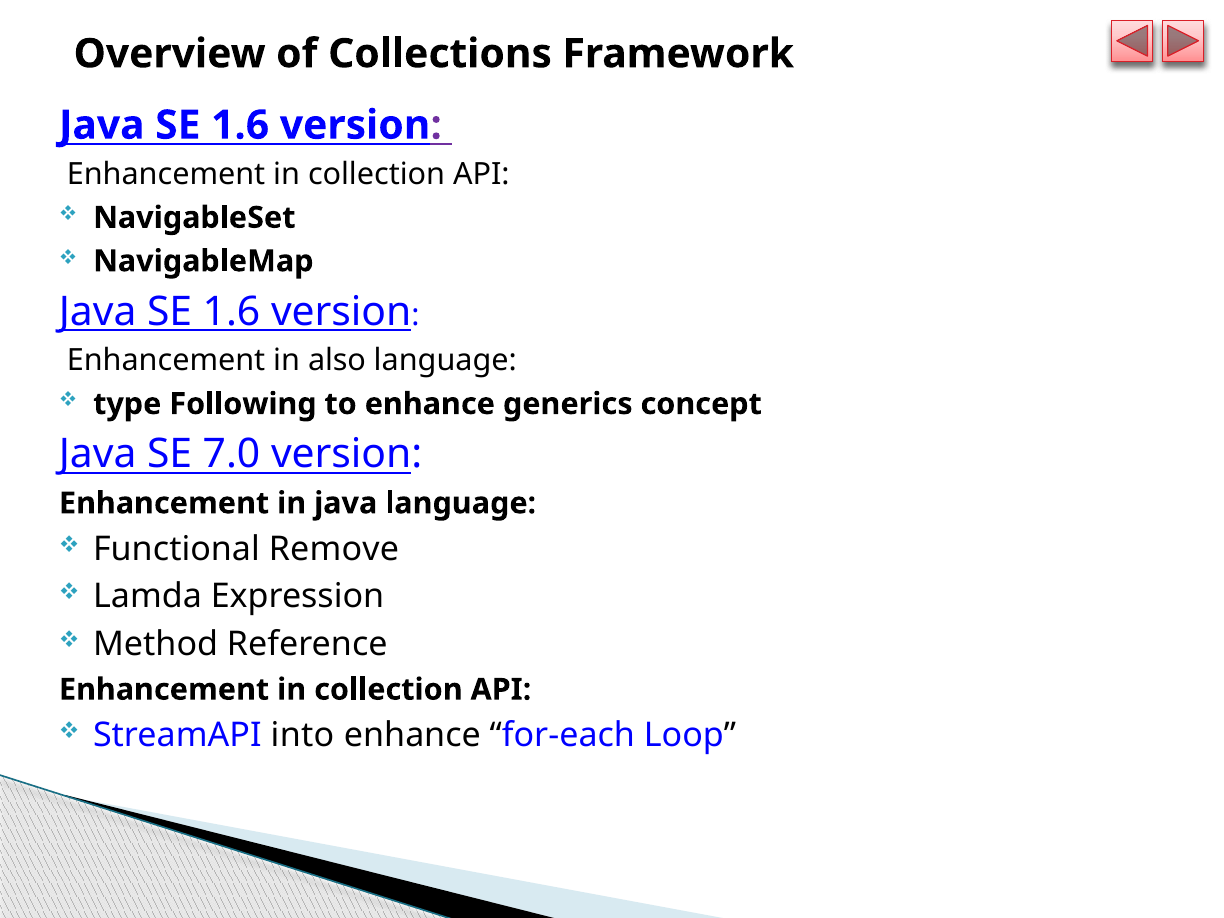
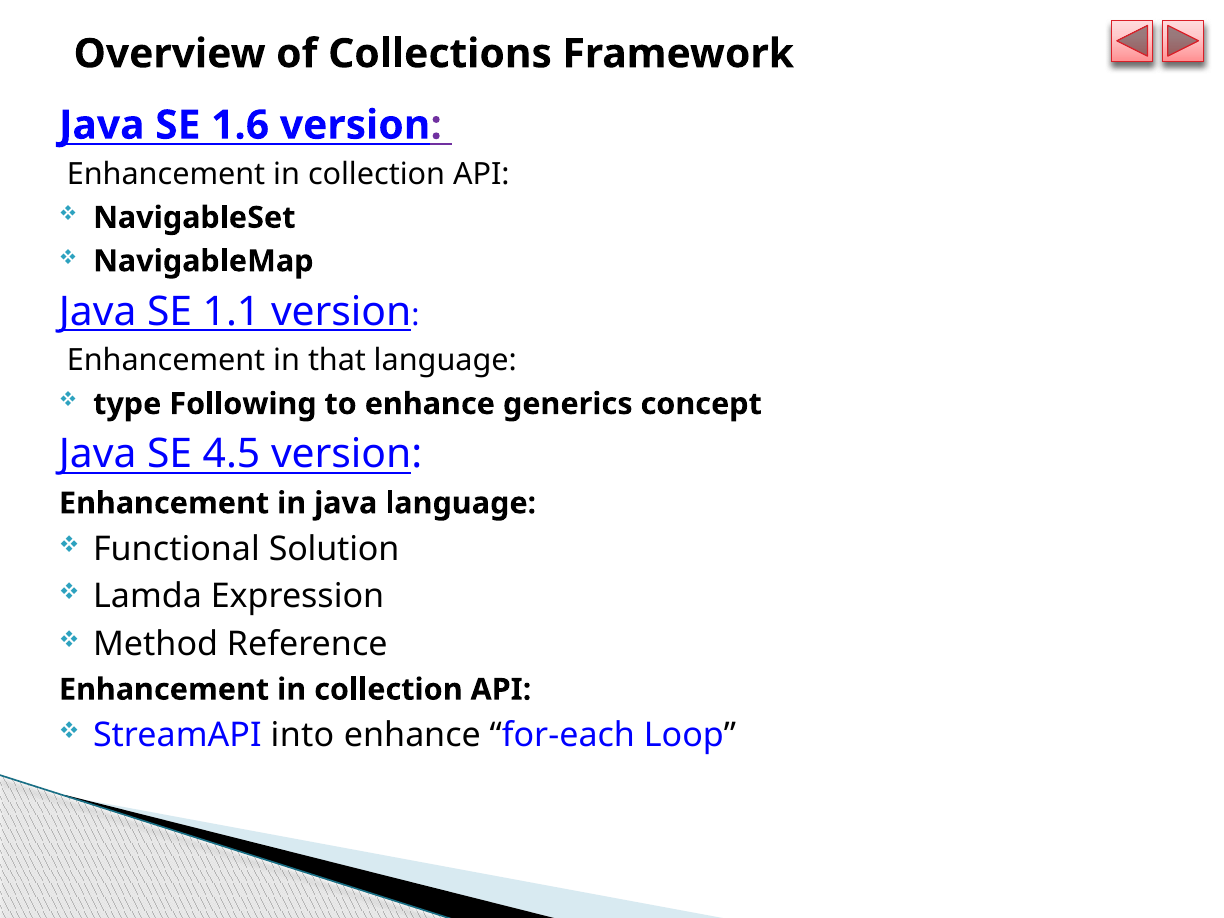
1.6: 1.6 -> 1.1 (232, 312)
also: also -> that (337, 360)
7.0: 7.0 -> 4.5 (232, 454)
Remove: Remove -> Solution (334, 549)
